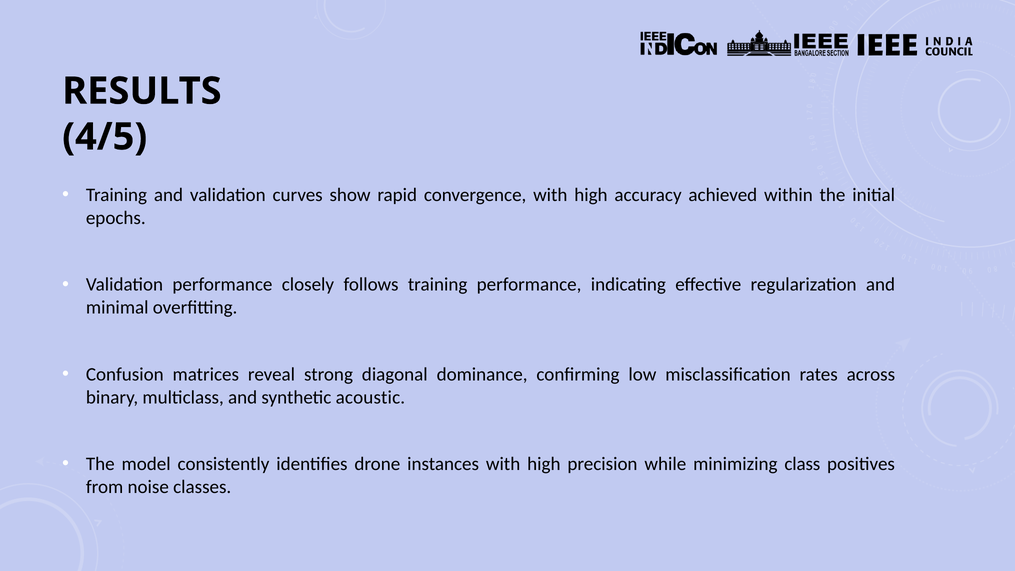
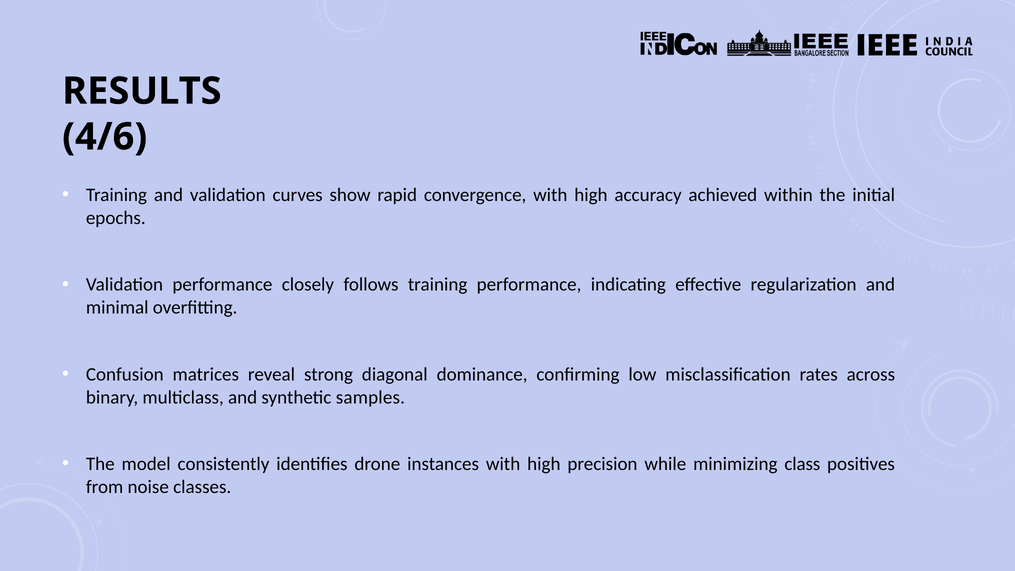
4/5: 4/5 -> 4/6 (105, 137)
acoustic: acoustic -> samples (370, 397)
